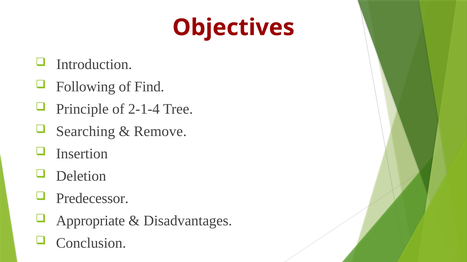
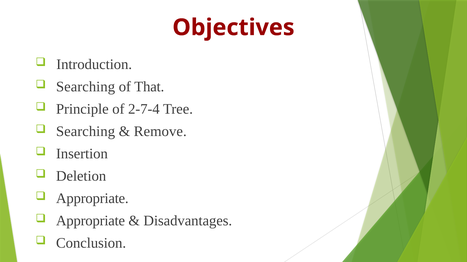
Following: Following -> Searching (86, 87)
Find: Find -> That (149, 87)
2-1-4: 2-1-4 -> 2-7-4 (144, 109)
Predecessor: Predecessor -> Appropriate (92, 199)
